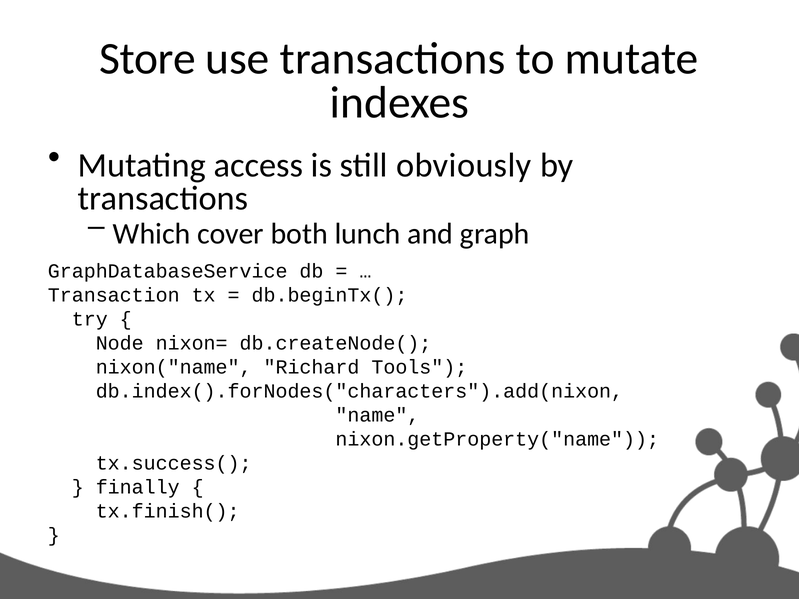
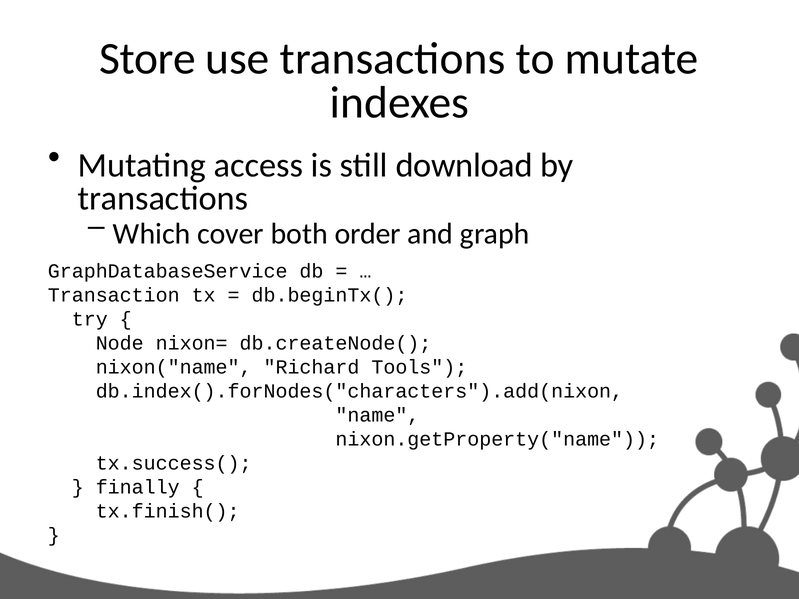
obviously: obviously -> download (464, 165)
lunch: lunch -> order (368, 234)
